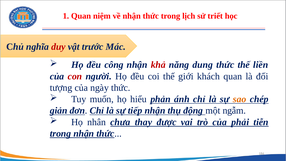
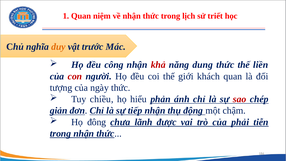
duy colour: red -> orange (58, 47)
muốn: muốn -> chiều (102, 99)
sao colour: orange -> red (240, 99)
ngẫm: ngẫm -> chậm (234, 111)
nhân: nhân -> đông (97, 122)
thay: thay -> lãnh (144, 122)
